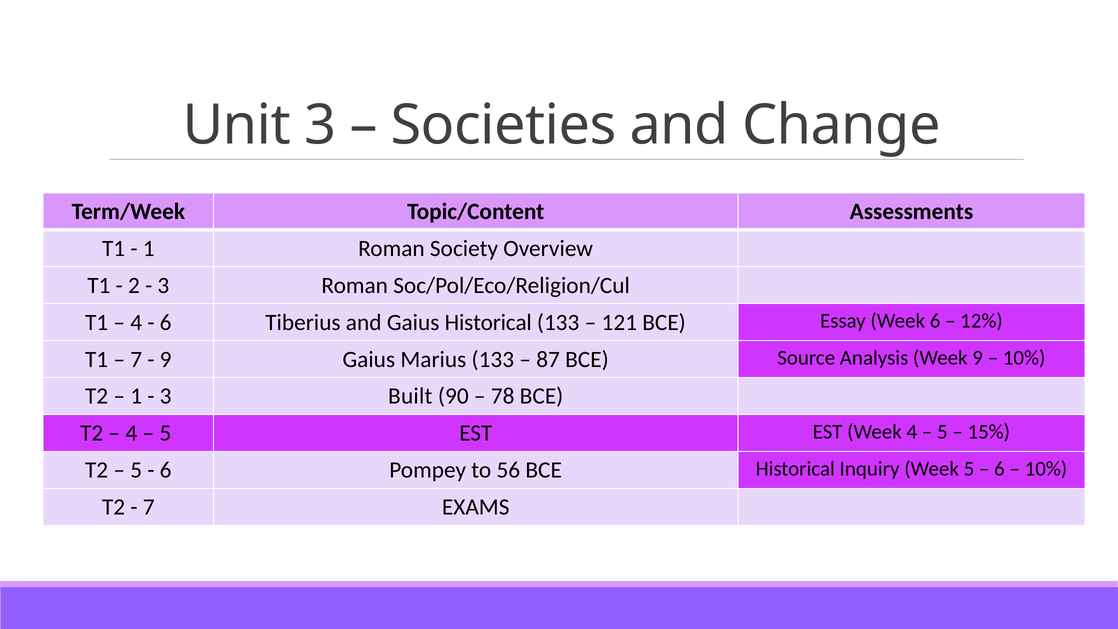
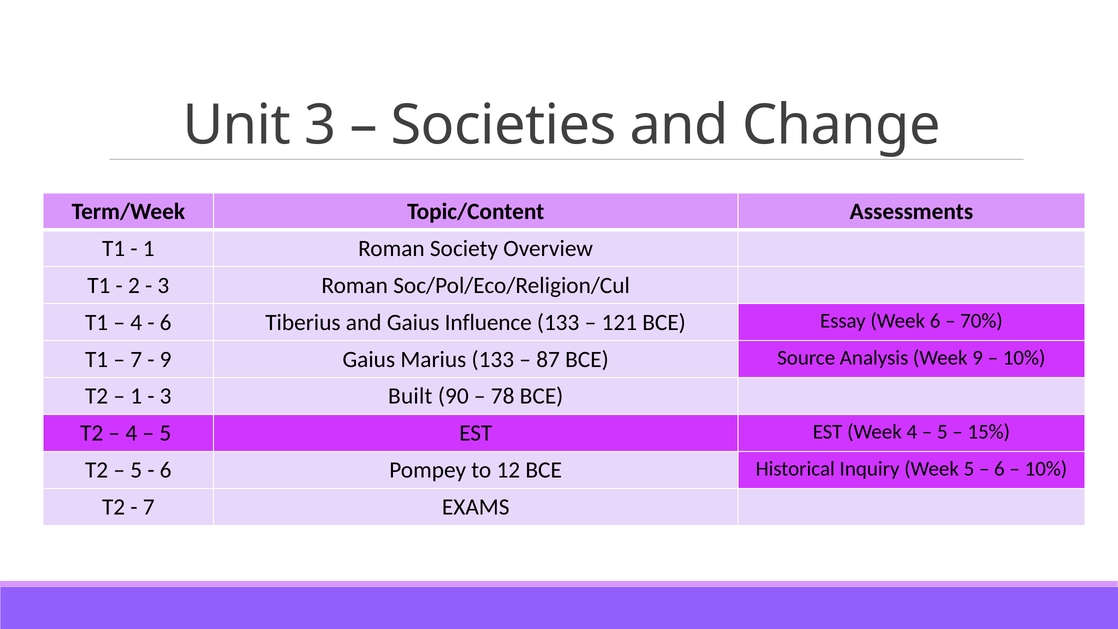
Gaius Historical: Historical -> Influence (488, 322)
12%: 12% -> 70% (982, 321)
56: 56 -> 12 (508, 470)
